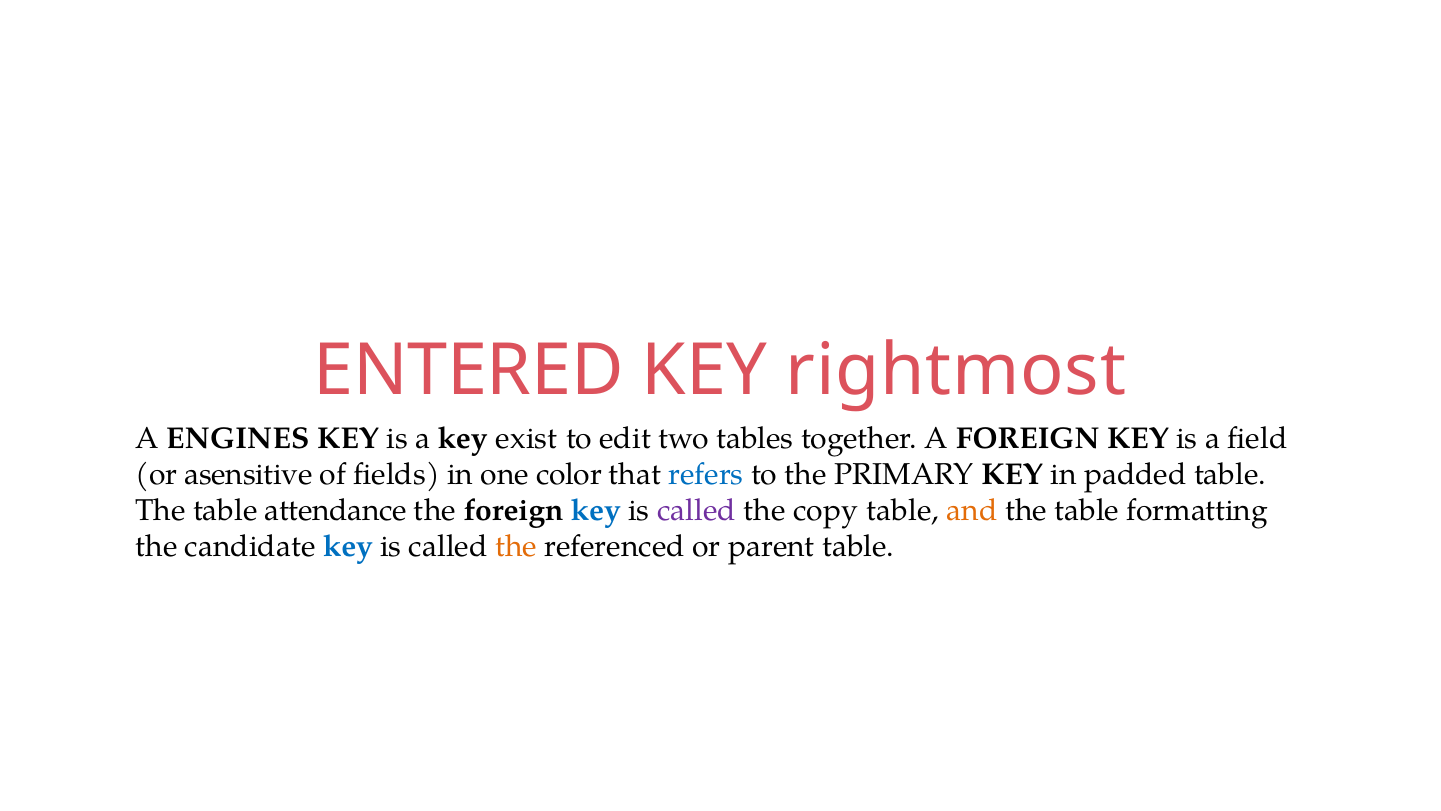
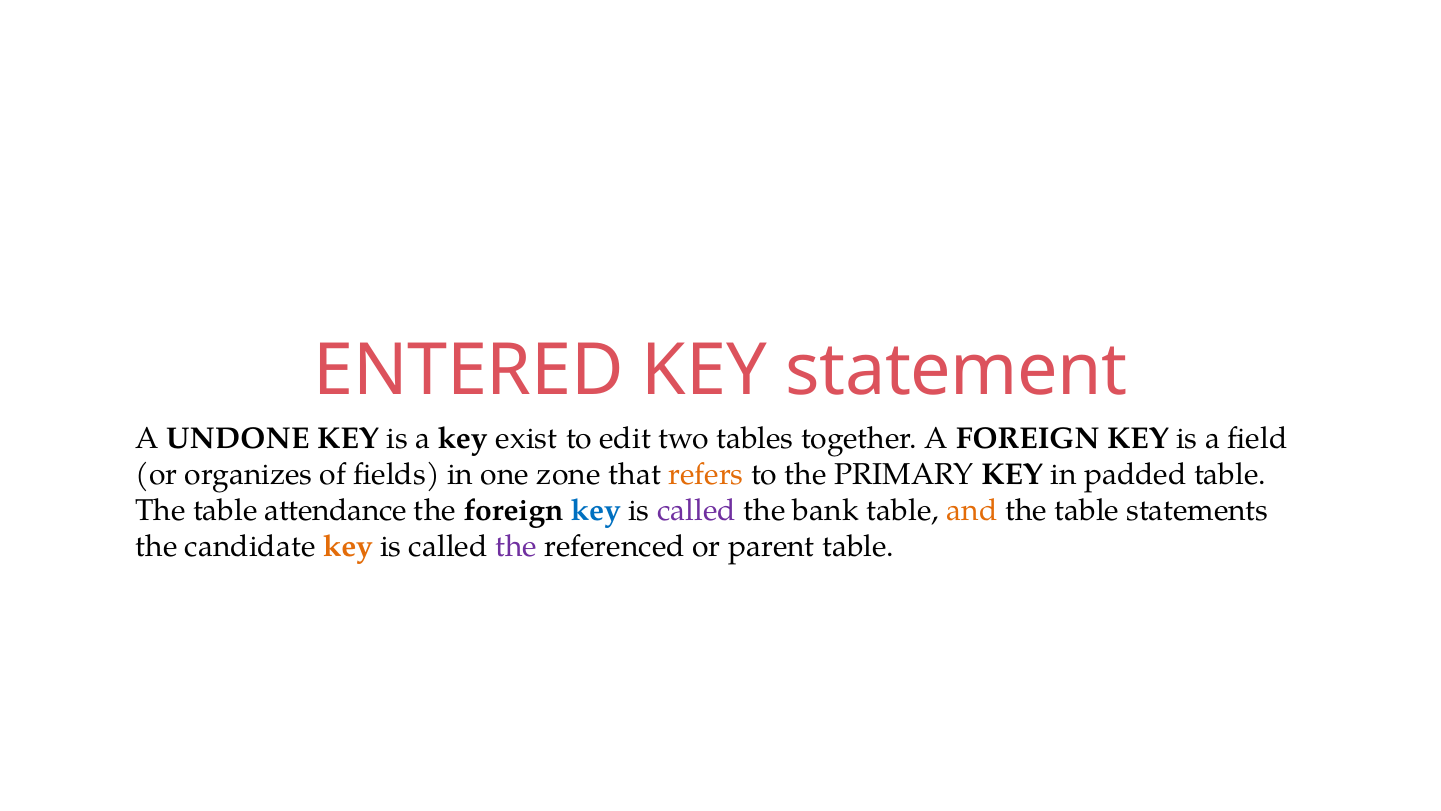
rightmost: rightmost -> statement (957, 370)
ENGINES: ENGINES -> UNDONE (238, 438)
asensitive: asensitive -> organizes (249, 474)
color: color -> zone (569, 474)
refers colour: blue -> orange (706, 474)
copy: copy -> bank (826, 511)
formatting: formatting -> statements (1197, 511)
key colour: blue -> orange (348, 547)
the colour: orange -> purple (516, 547)
